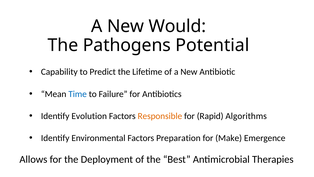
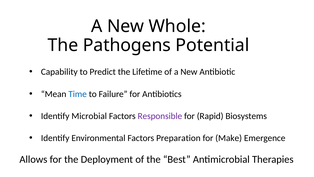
Would: Would -> Whole (177, 26)
Evolution: Evolution -> Microbial (89, 116)
Responsible colour: orange -> purple (160, 116)
Algorithms: Algorithms -> Biosystems (246, 116)
